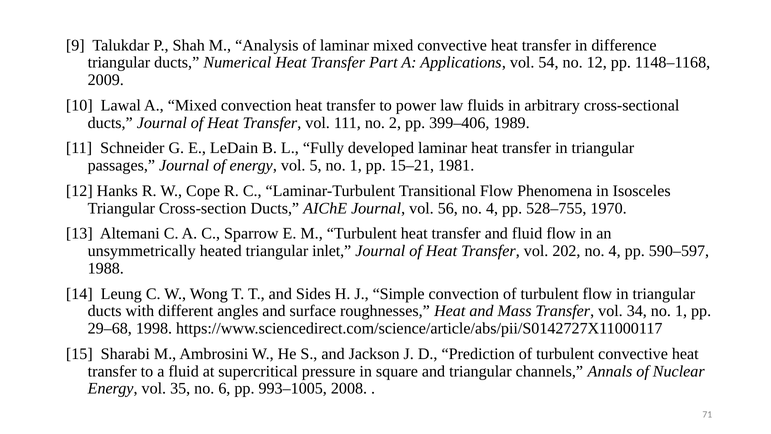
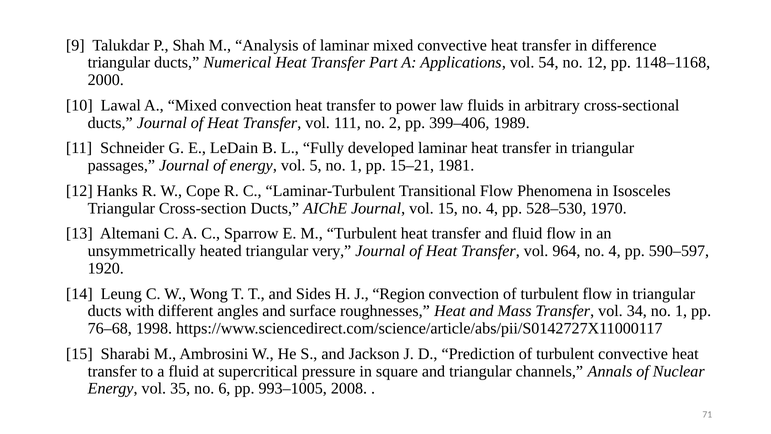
2009: 2009 -> 2000 (106, 80)
vol 56: 56 -> 15 (448, 208)
528–755: 528–755 -> 528–530 (556, 208)
inlet: inlet -> very (332, 251)
202: 202 -> 964 (566, 251)
1988: 1988 -> 1920 (106, 268)
Simple: Simple -> Region (399, 294)
29–68: 29–68 -> 76–68 (110, 328)
